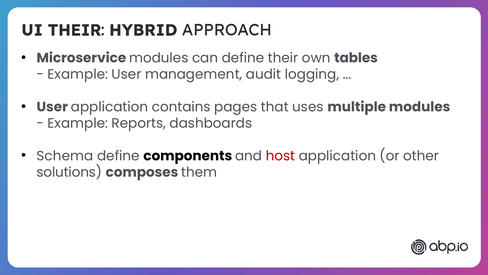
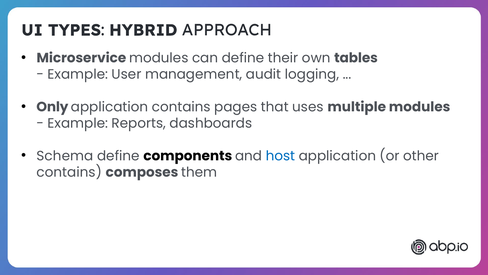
UI THEIR: THEIR -> TYPES (74, 30)
User: User -> Only (52, 107)
host colour: red -> blue (280, 156)
solutions: solutions -> contains (69, 172)
